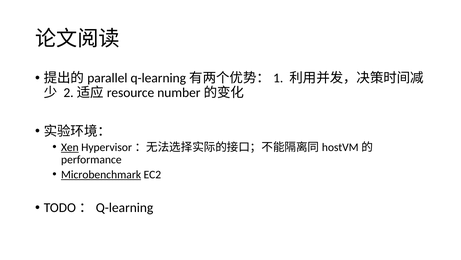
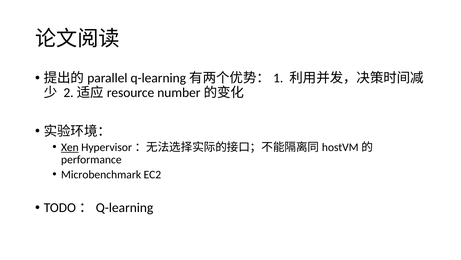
Microbenchmark underline: present -> none (101, 174)
